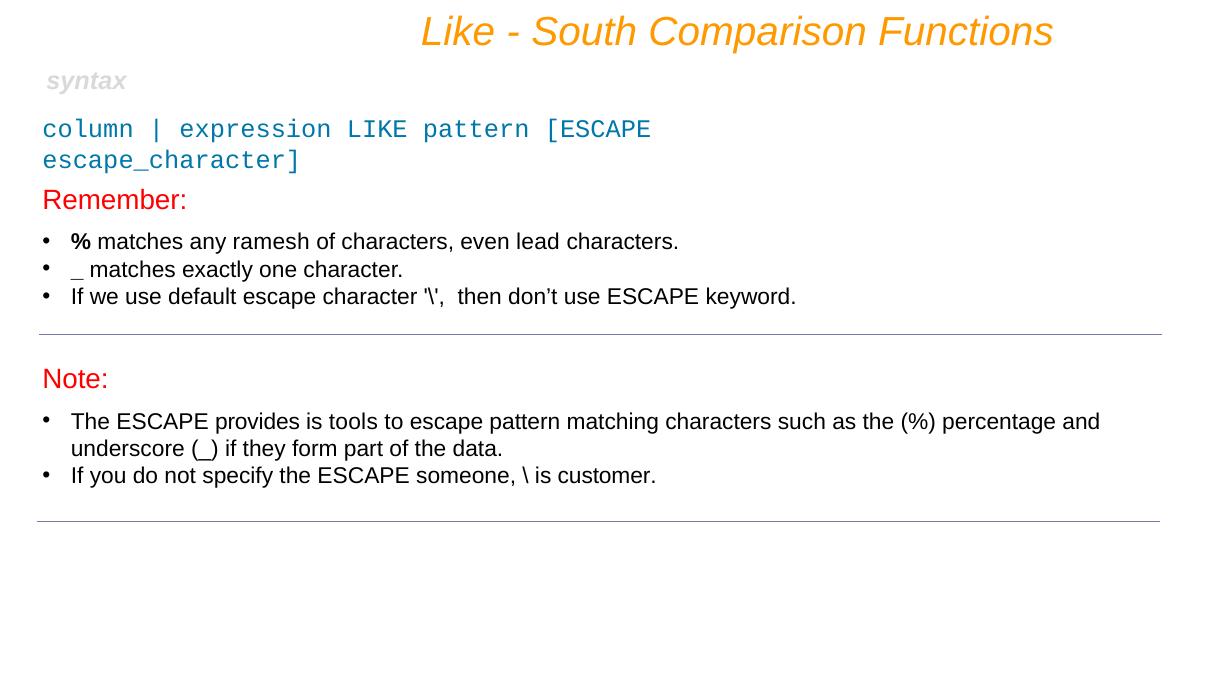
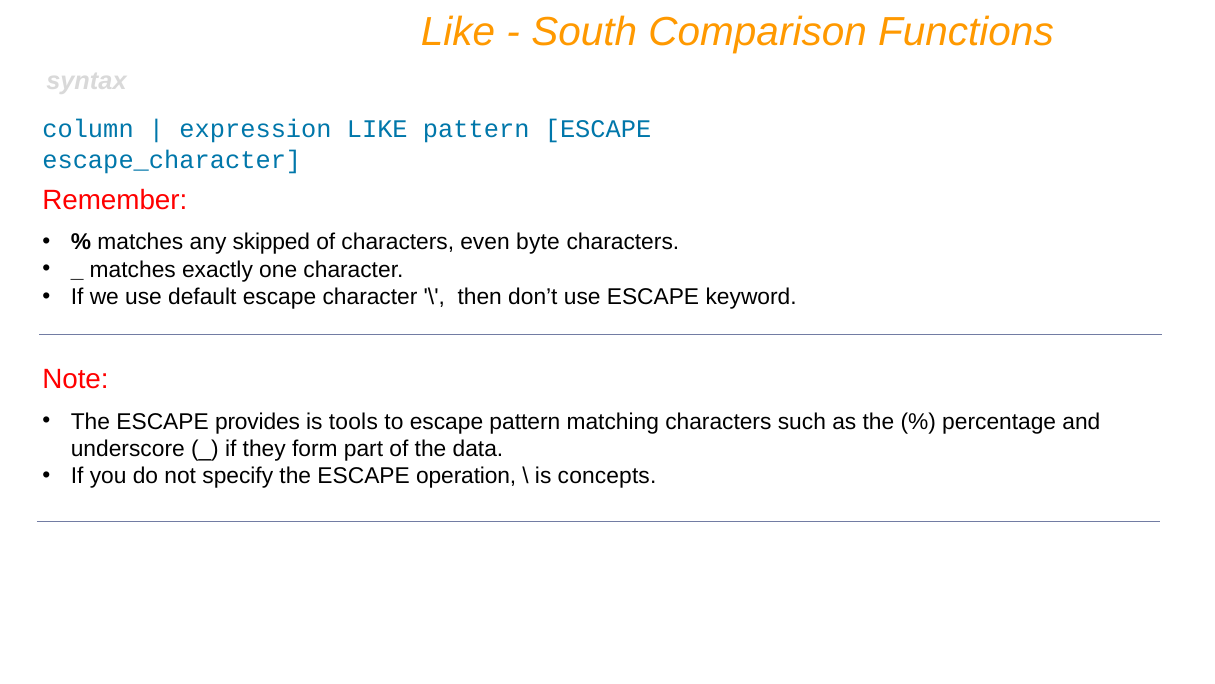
ramesh: ramesh -> skipped (271, 242)
lead: lead -> byte (538, 242)
someone: someone -> operation (466, 476)
customer: customer -> concepts (607, 476)
